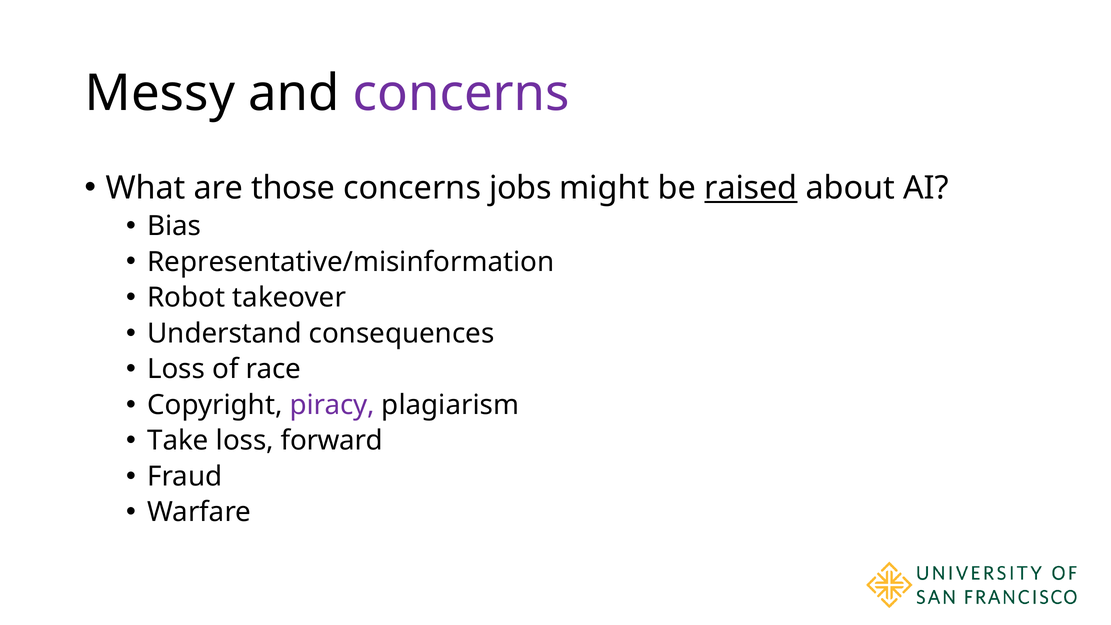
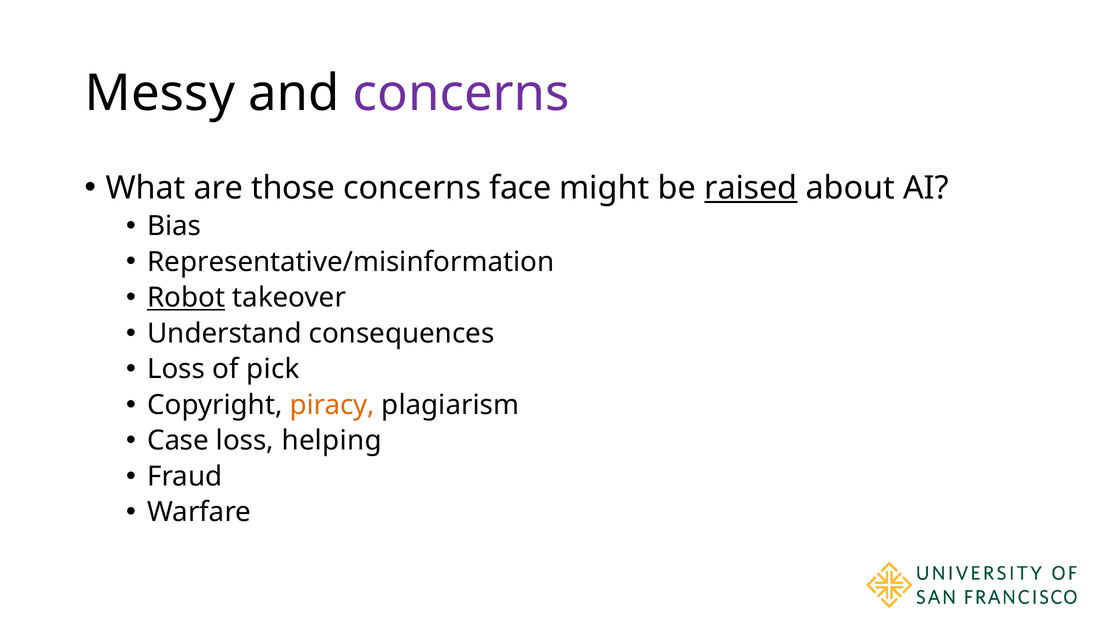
jobs: jobs -> face (520, 188)
Robot underline: none -> present (186, 298)
race: race -> pick (273, 369)
piracy colour: purple -> orange (332, 405)
Take: Take -> Case (178, 441)
forward: forward -> helping (332, 441)
